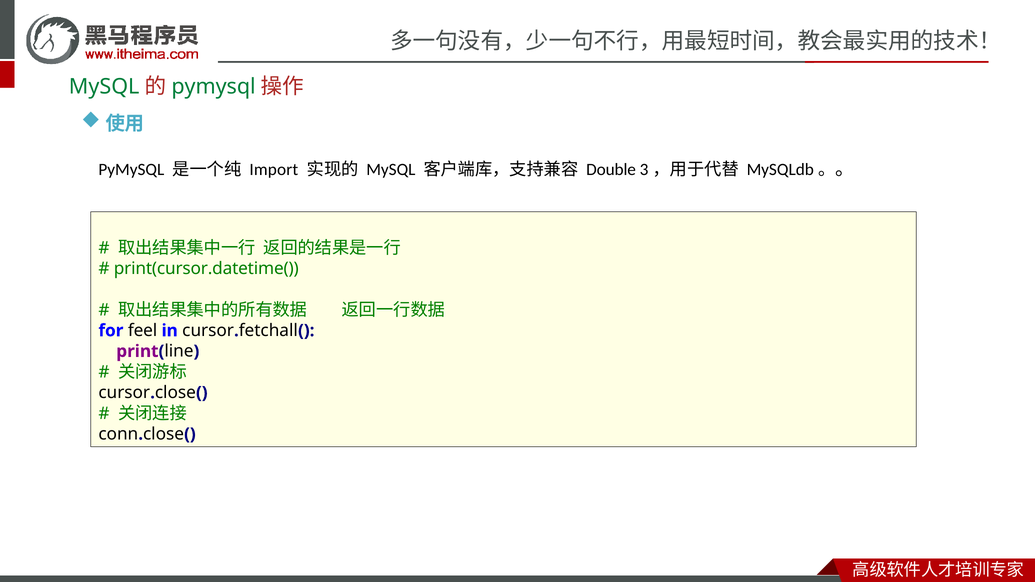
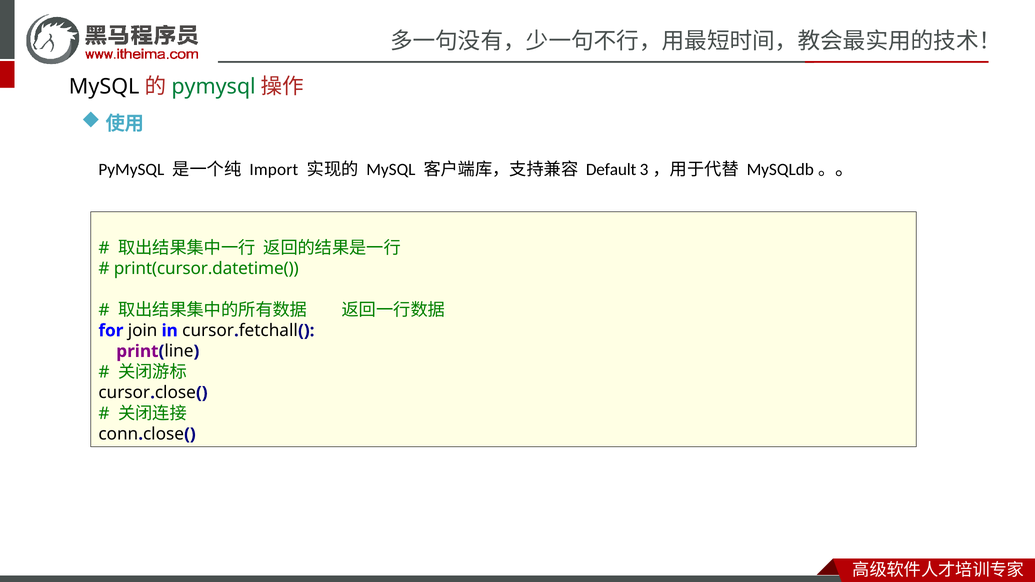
MySQL colour: green -> black (104, 86)
Double: Double -> Default (611, 170)
feel: feel -> join (143, 331)
